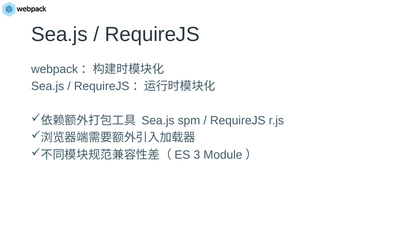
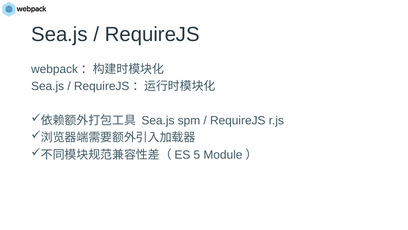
3: 3 -> 5 (197, 155)
